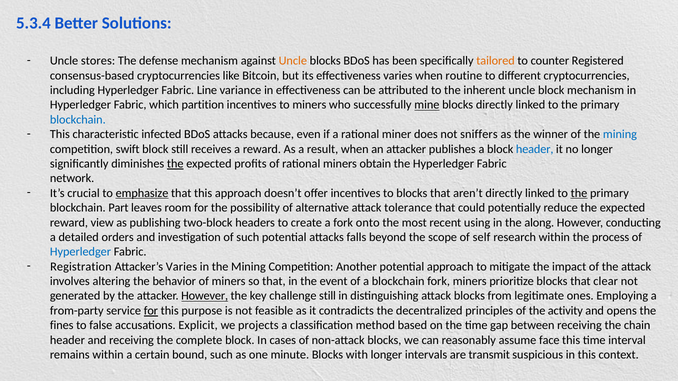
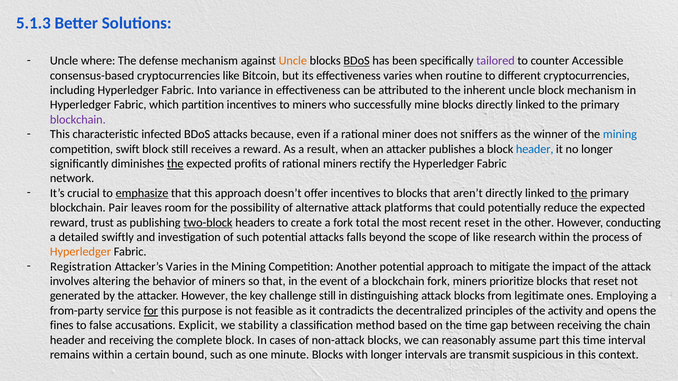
5.3.4: 5.3.4 -> 5.1.3 (33, 23)
stores: stores -> where (98, 61)
BDoS underline: none -> present (357, 61)
tailored colour: orange -> purple (496, 61)
Registered: Registered -> Accessible (598, 61)
Line: Line -> Into (207, 90)
mine underline: present -> none (427, 105)
blockchain colour: blue -> purple (78, 120)
obtain: obtain -> rectify (375, 164)
Part: Part -> Pair (118, 208)
tolerance: tolerance -> platforms (408, 208)
view: view -> trust (102, 223)
two-block underline: none -> present (208, 223)
onto: onto -> total (368, 223)
recent using: using -> reset (477, 223)
along: along -> other (539, 223)
orders: orders -> swiftly (118, 237)
of self: self -> like (482, 237)
Hyperledger colour: blue -> orange (81, 252)
that clear: clear -> reset (606, 282)
However underline: present -> none (205, 296)
projects: projects -> stability (258, 326)
face: face -> part (549, 340)
